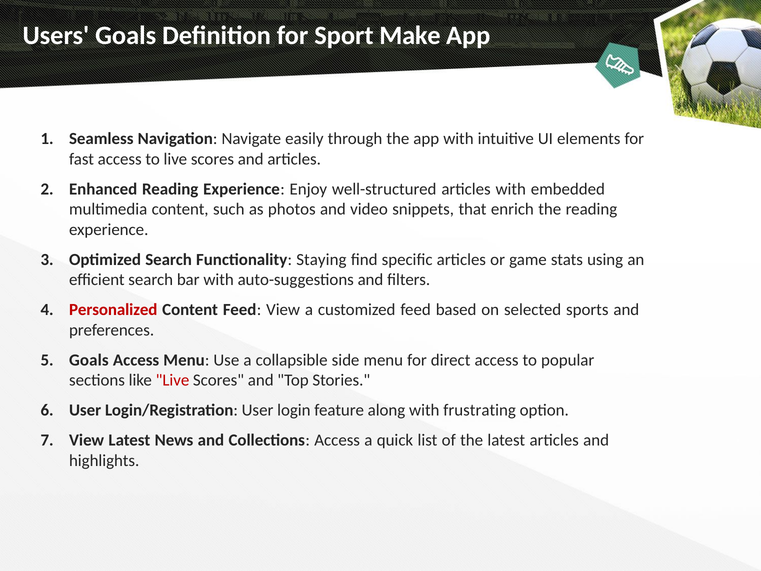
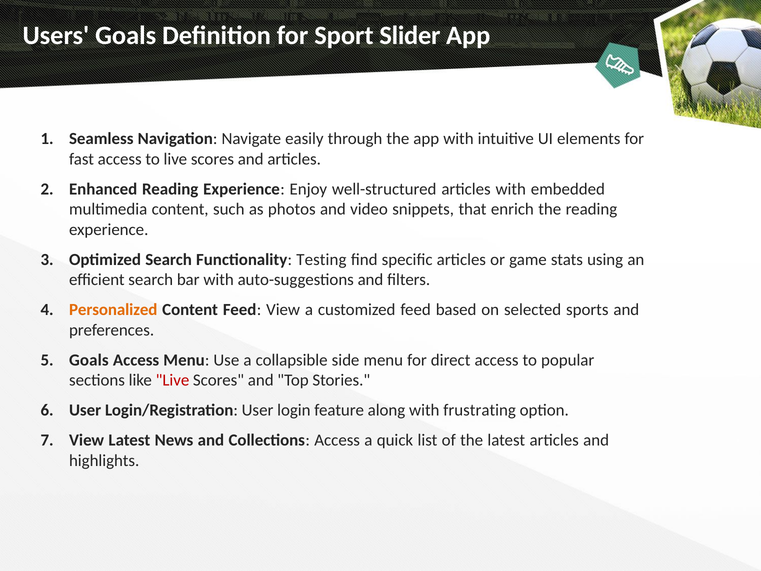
Make: Make -> Slider (410, 35)
Staying: Staying -> Testing (321, 259)
Personalized colour: red -> orange (113, 310)
